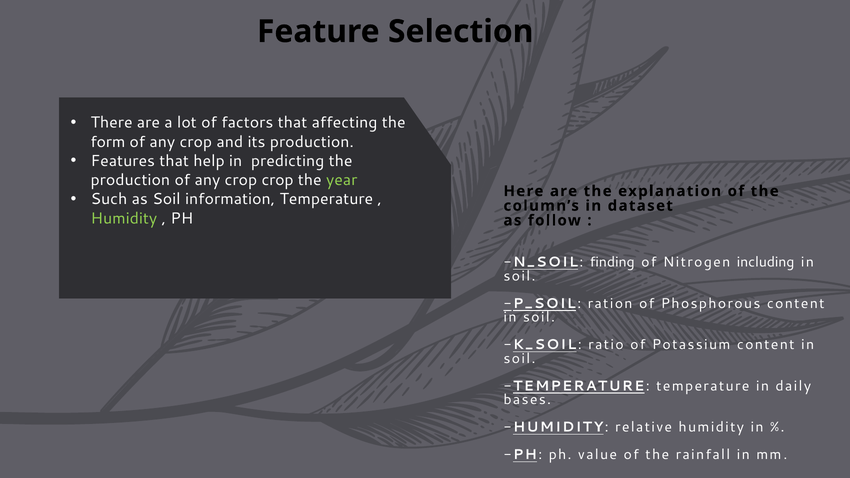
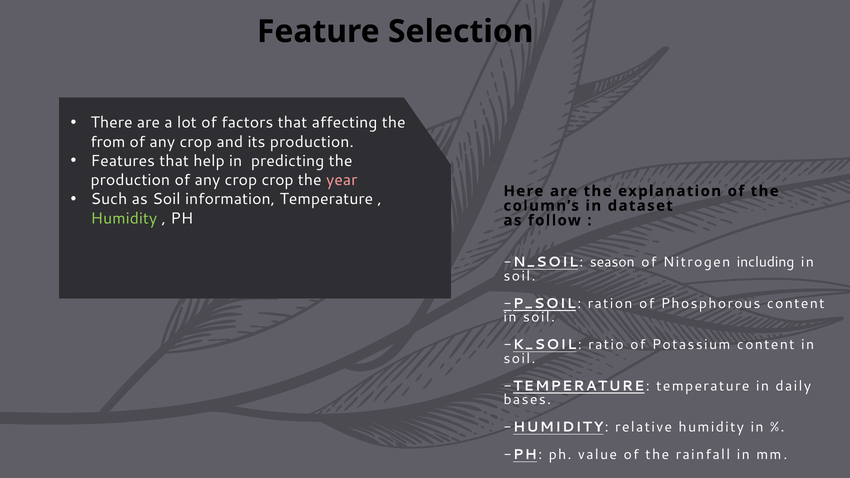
form: form -> from (108, 142)
year colour: light green -> pink (342, 180)
finding: finding -> season (612, 262)
